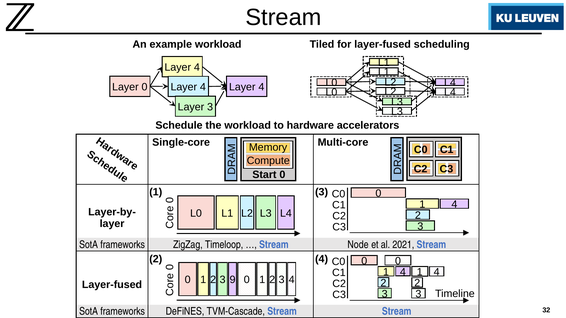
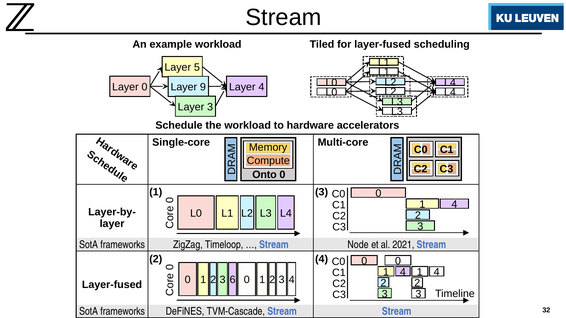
4: 4 -> 5 (197, 67)
0 Layer 4: 4 -> 9 (203, 87)
Start: Start -> Onto (264, 175)
9: 9 -> 6 (233, 280)
